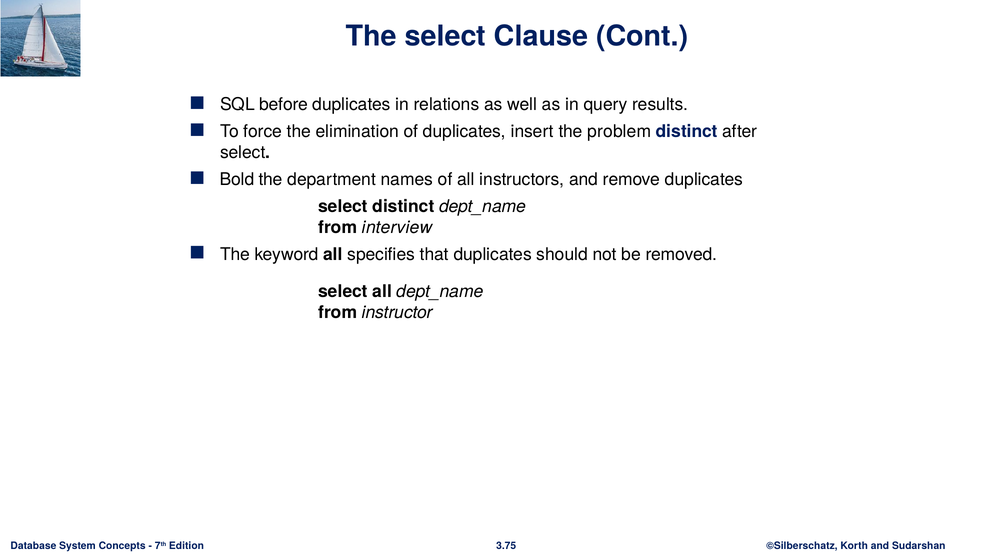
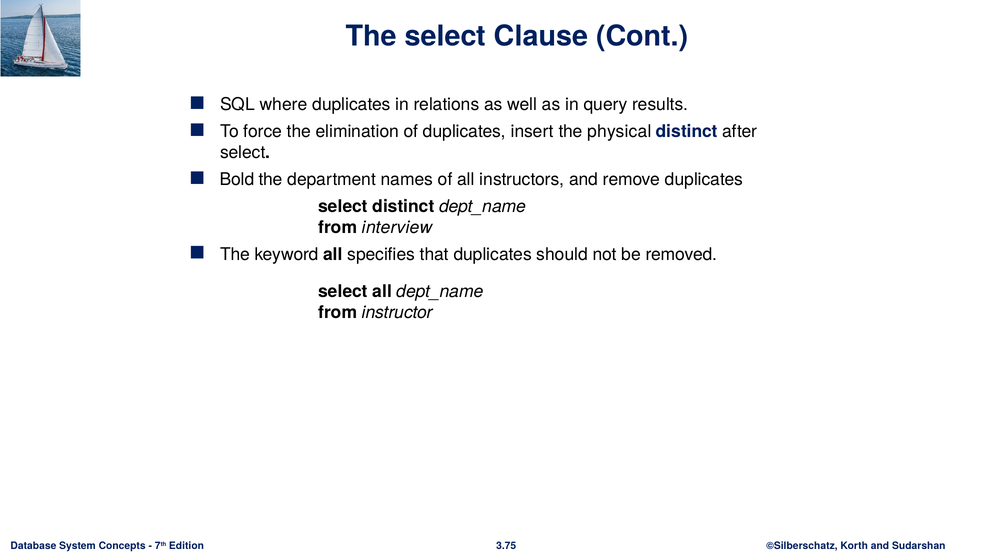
before: before -> where (284, 105)
problem: problem -> physical (619, 132)
